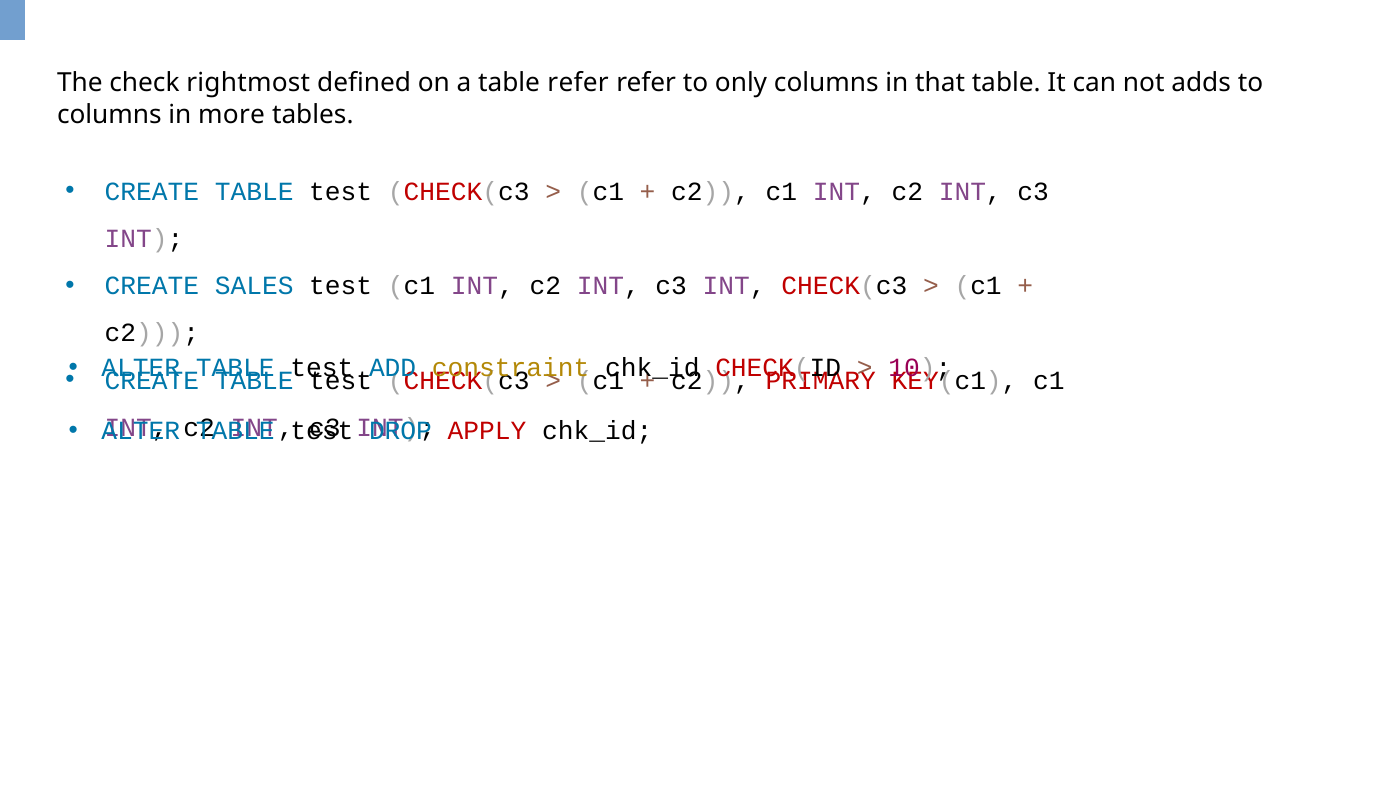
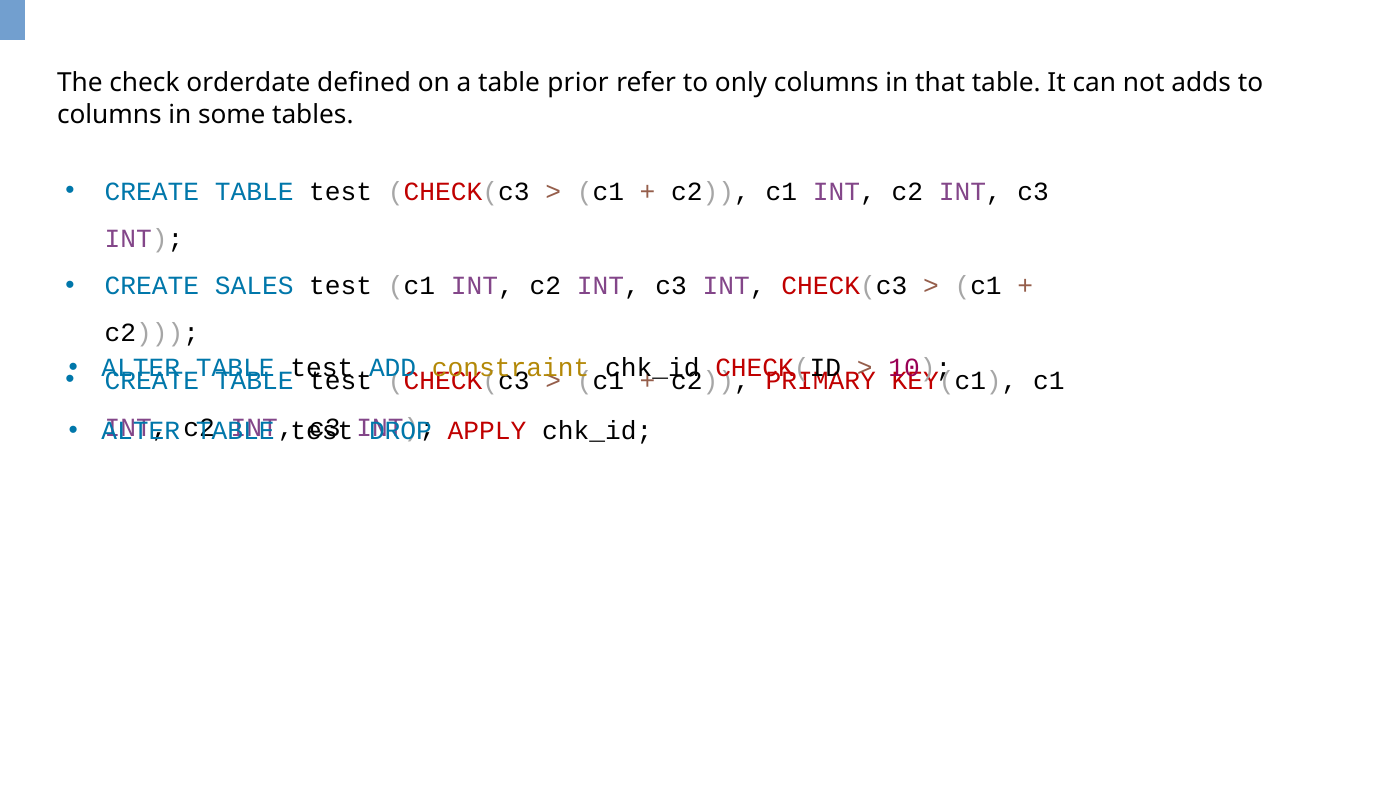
rightmost: rightmost -> orderdate (248, 83)
table refer: refer -> prior (578, 83)
more: more -> some (232, 115)
